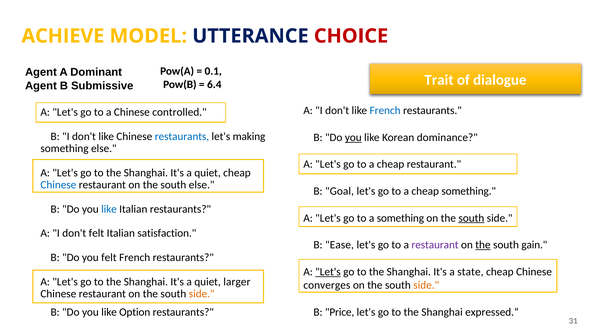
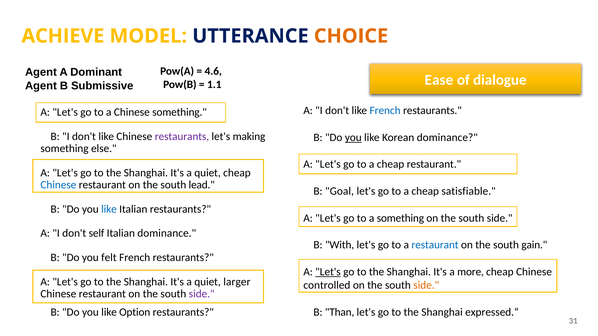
CHOICE colour: red -> orange (351, 36)
0.1: 0.1 -> 4.6 (213, 71)
Trait: Trait -> Ease (439, 80)
6.4: 6.4 -> 1.1 (214, 85)
Chinese controlled: controlled -> something (180, 112)
restaurants colour: blue -> purple (182, 137)
south else: else -> lead (202, 185)
cheap something: something -> satisfiable (469, 191)
south underline: present -> none (471, 218)
don't felt: felt -> self (96, 234)
Italian satisfaction: satisfaction -> dominance (167, 234)
Ease: Ease -> With (340, 245)
restaurant colour: purple -> blue (435, 245)
the underline: present -> none (483, 245)
state: state -> more (471, 272)
converges: converges -> controlled (327, 286)
side colour: orange -> purple (202, 294)
Price: Price -> Than (340, 312)
